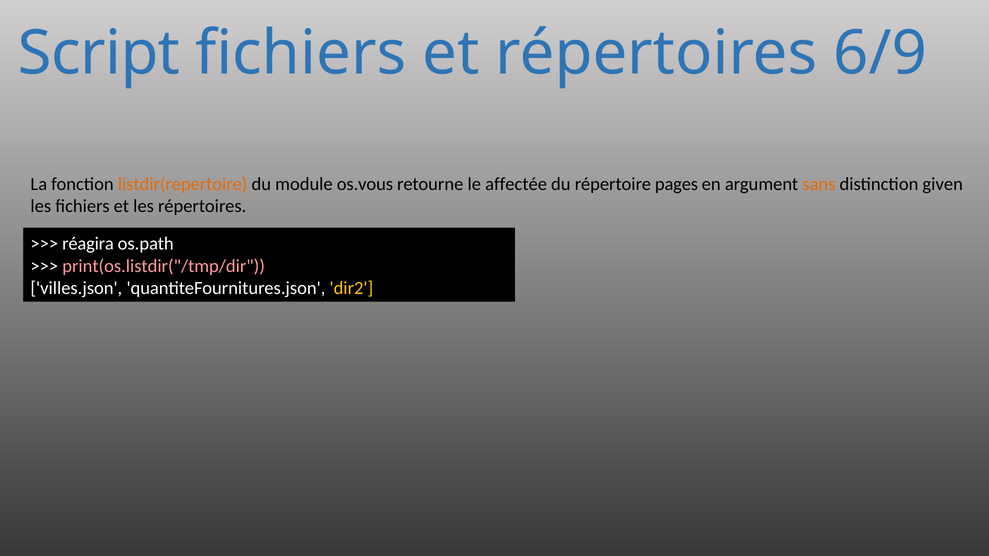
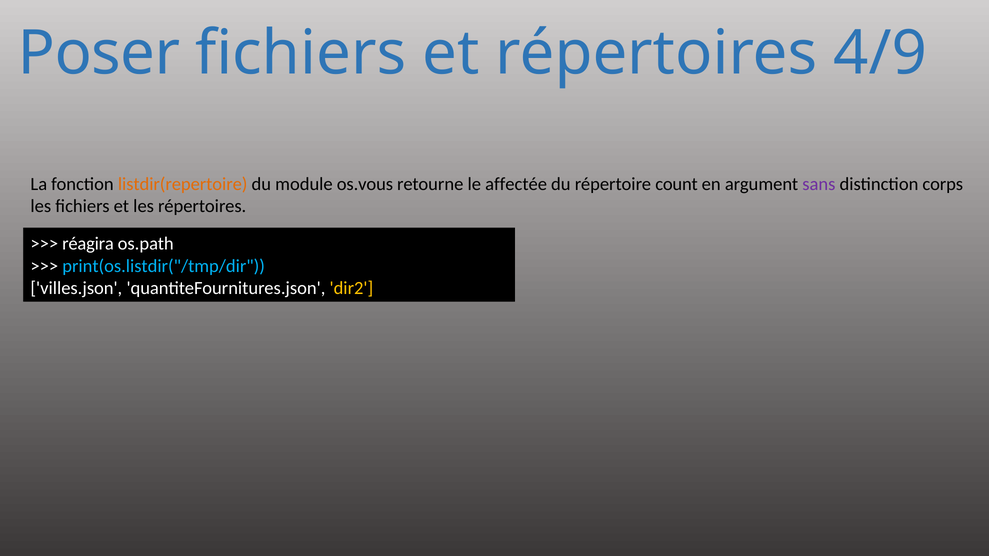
Script: Script -> Poser (99, 53)
6/9: 6/9 -> 4/9 (880, 53)
pages: pages -> count (677, 184)
sans colour: orange -> purple (819, 184)
given: given -> corps (943, 184)
print(os.listdir("/tmp/dir colour: pink -> light blue (164, 266)
